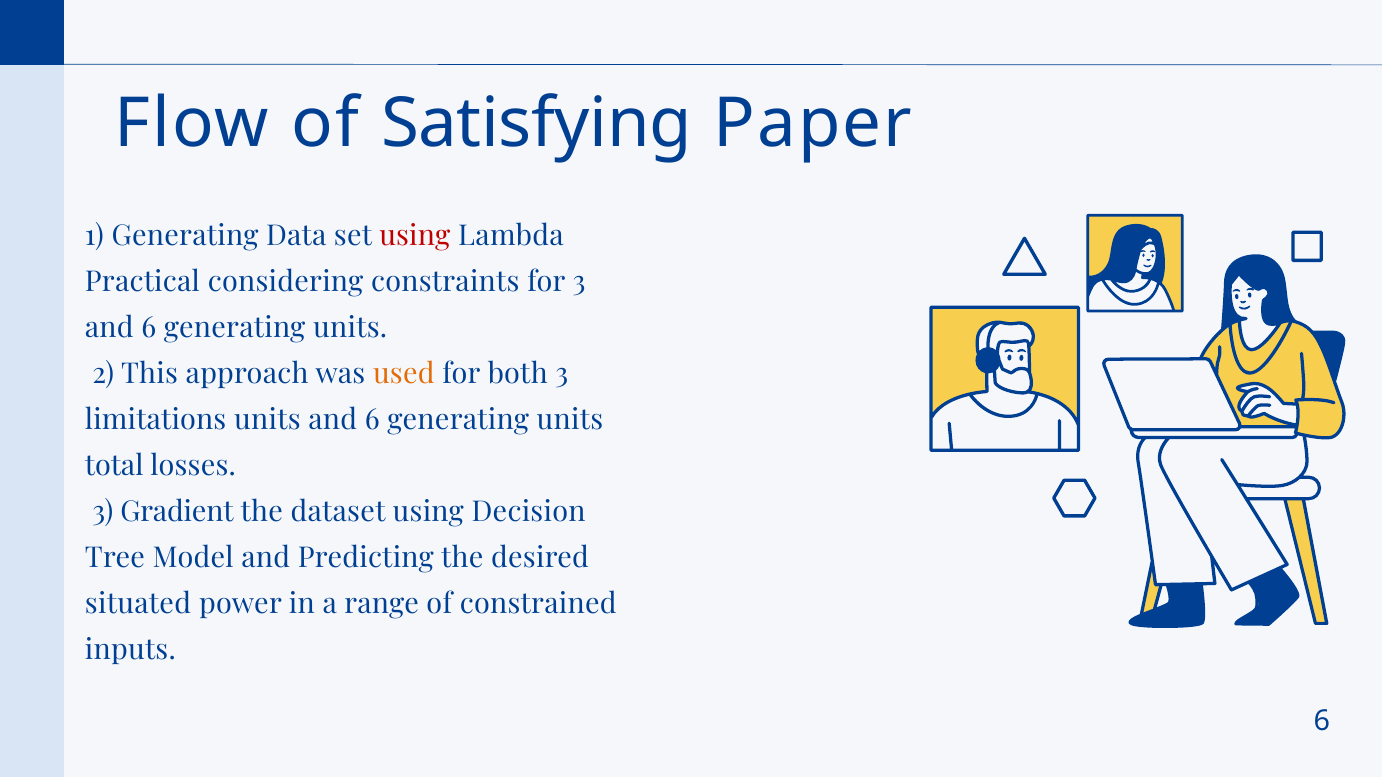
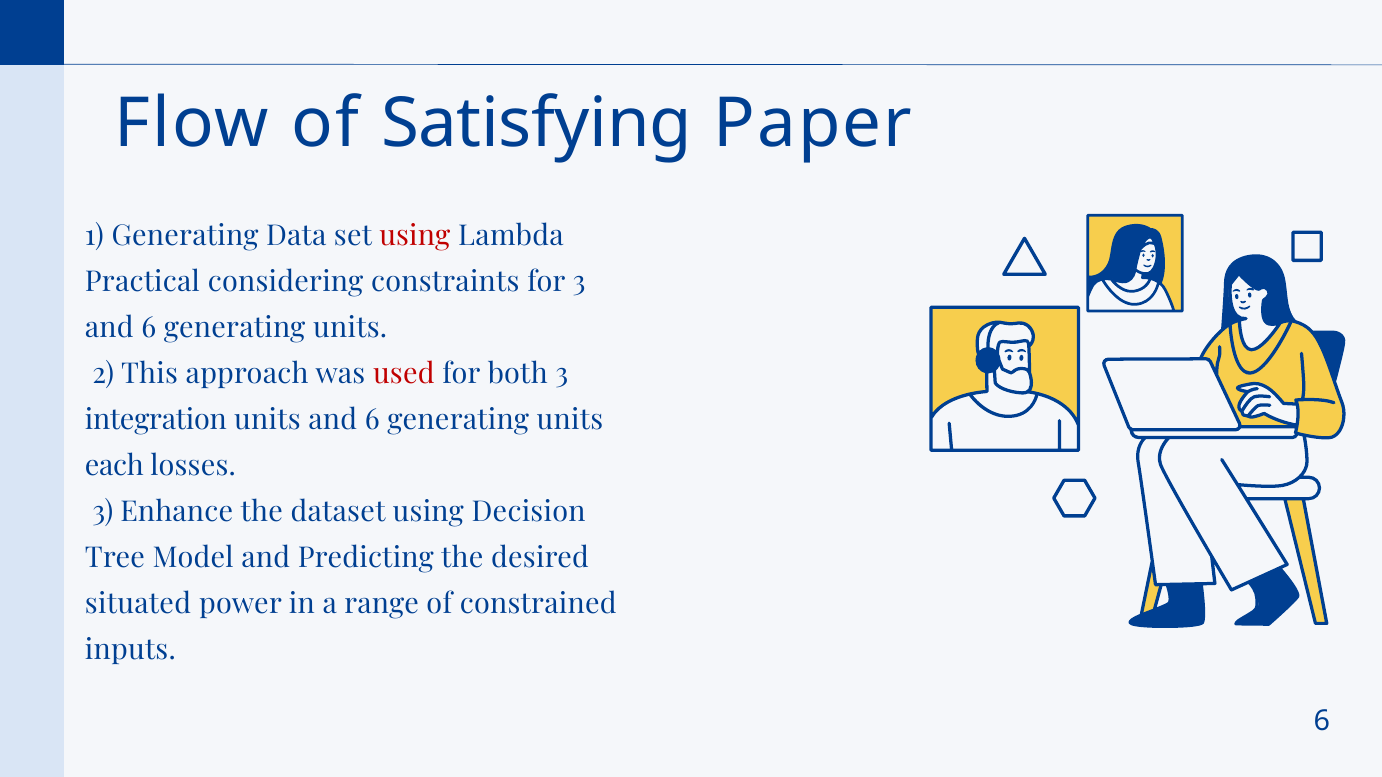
used colour: orange -> red (404, 374)
limitations: limitations -> integration (156, 420)
total: total -> each (114, 466)
Gradient: Gradient -> Enhance (177, 513)
